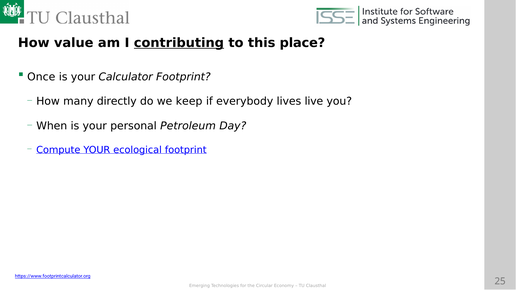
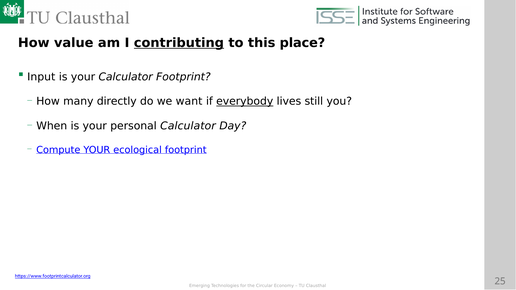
Once: Once -> Input (41, 77)
keep: keep -> want (189, 102)
everybody underline: none -> present (245, 102)
live: live -> still (314, 102)
personal Petroleum: Petroleum -> Calculator (188, 126)
